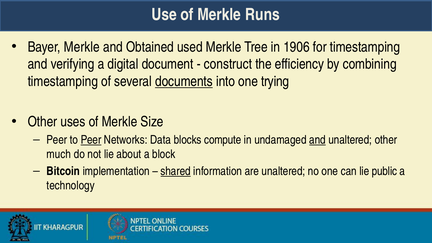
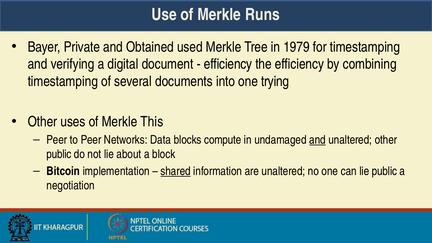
Bayer Merkle: Merkle -> Private (82, 47)
1906: 1906 -> 1979 (297, 47)
construct: construct -> efficiency (228, 64)
documents underline: present -> none (184, 81)
Size: Size -> This (152, 122)
Peer underline: present -> none (91, 140)
much: much -> public (59, 154)
technology: technology -> negotiation (71, 185)
